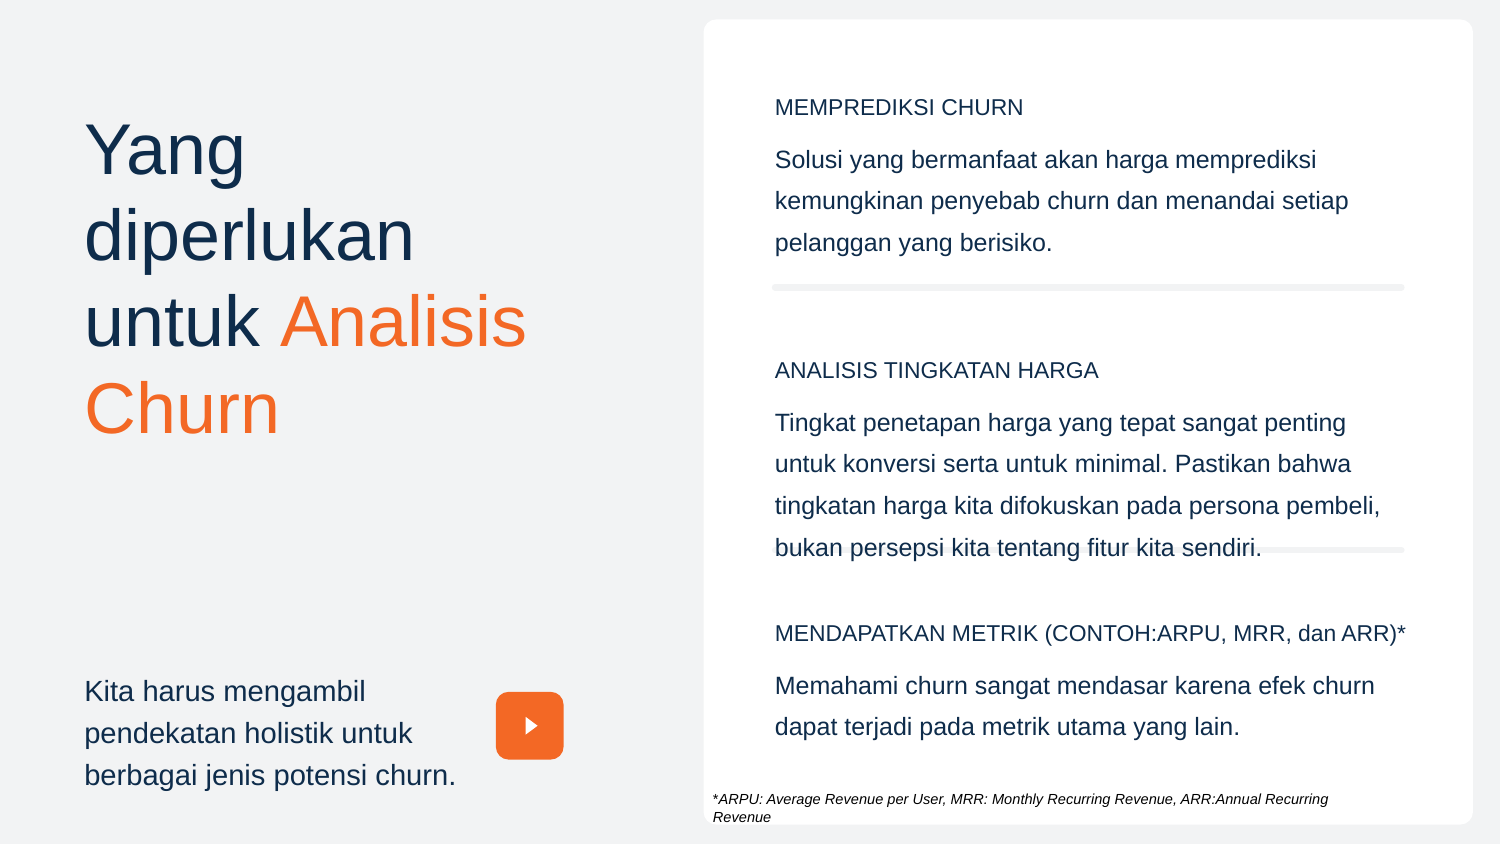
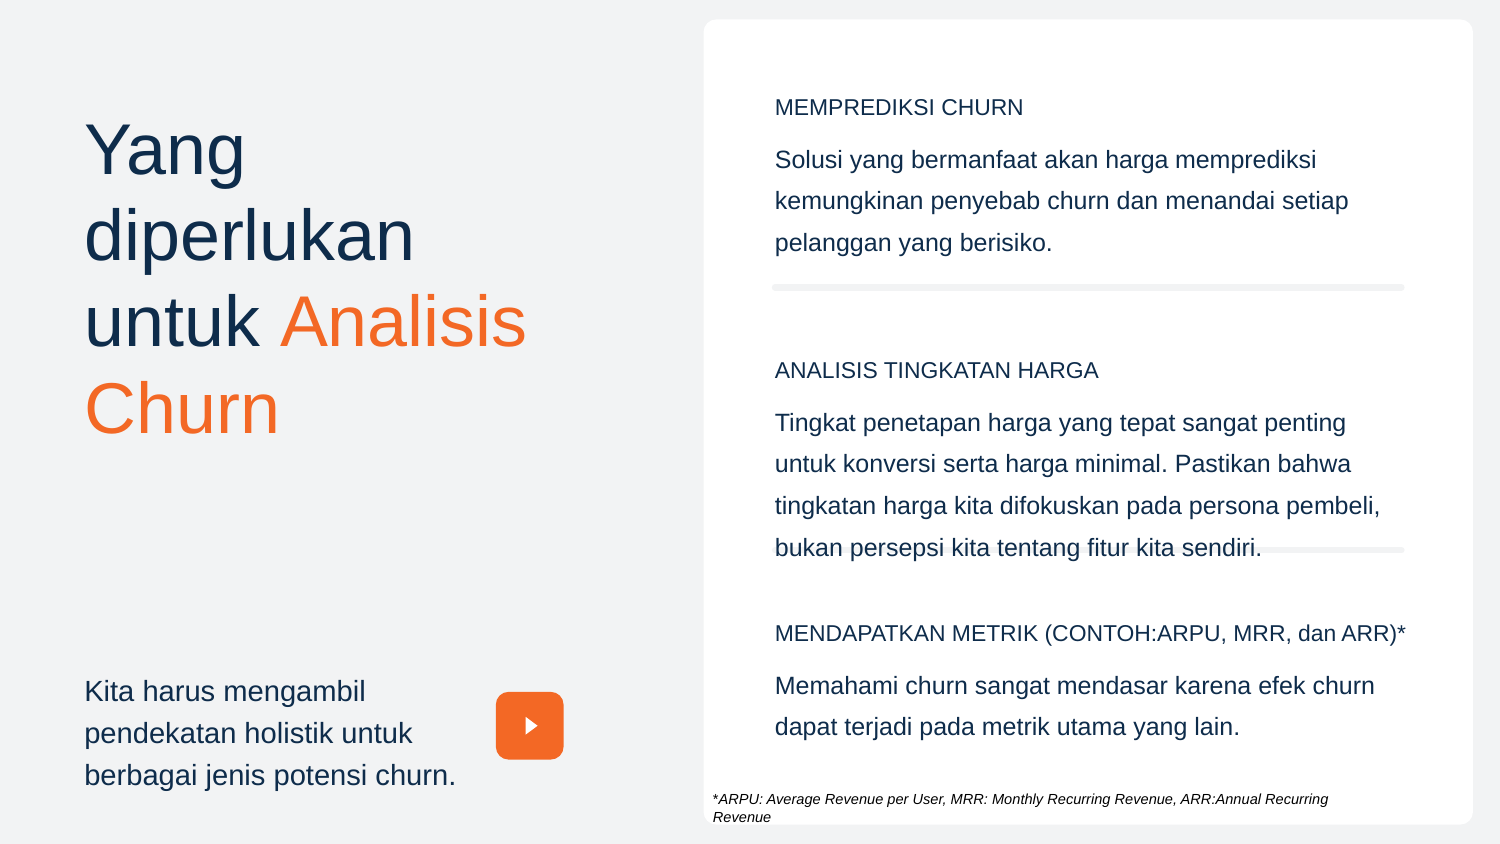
serta untuk: untuk -> harga (1037, 465)
